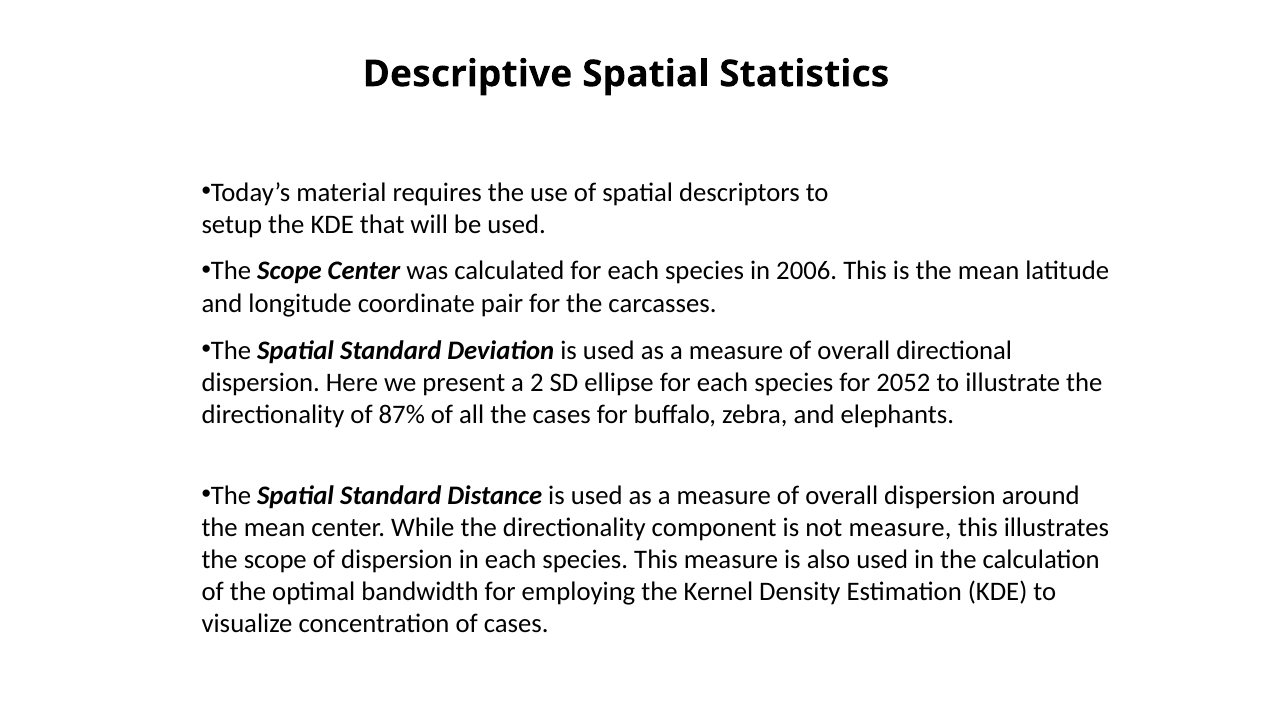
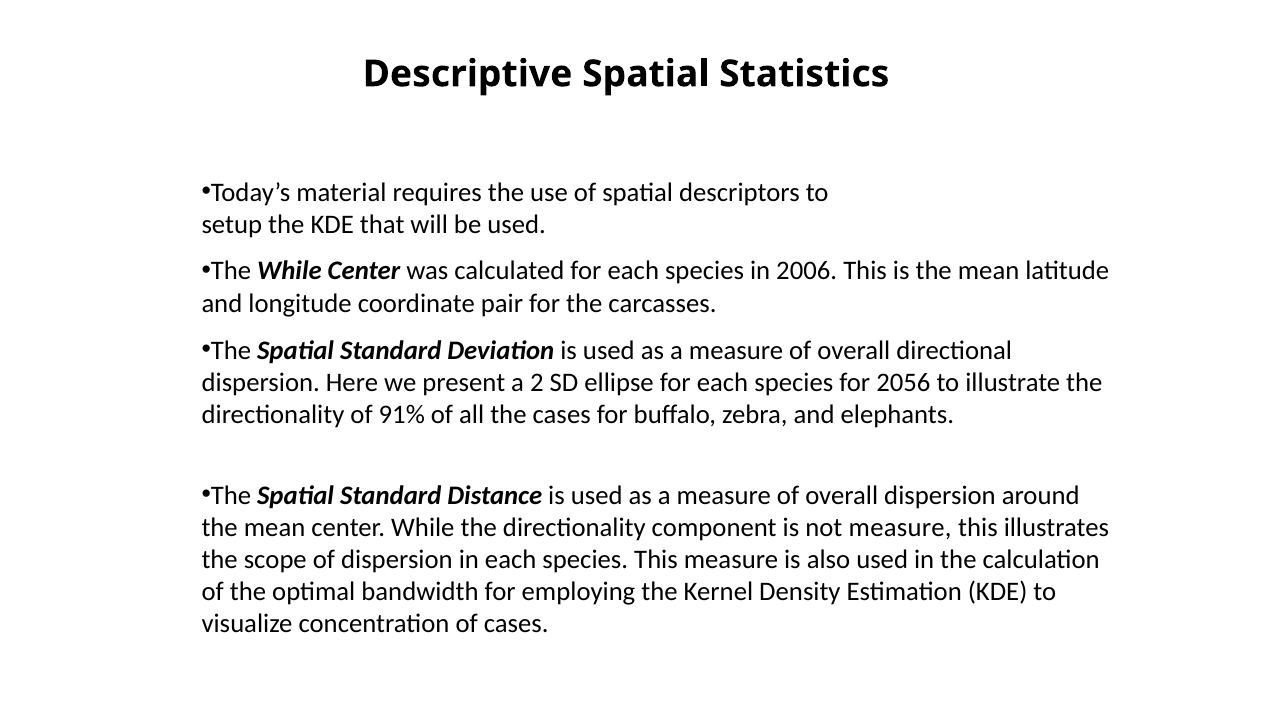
Scope: Scope -> While (289, 271)
2052: 2052 -> 2056 (903, 382)
87%: 87% -> 91% (402, 414)
